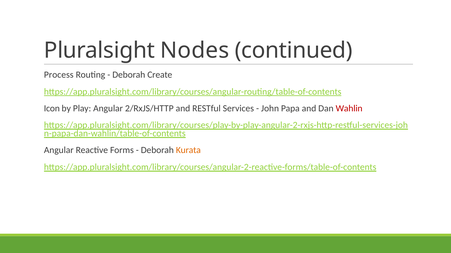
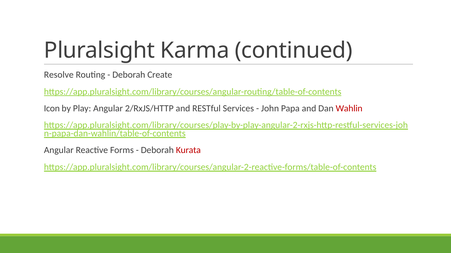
Nodes: Nodes -> Karma (195, 51)
Process: Process -> Resolve (59, 75)
Kurata colour: orange -> red (188, 151)
